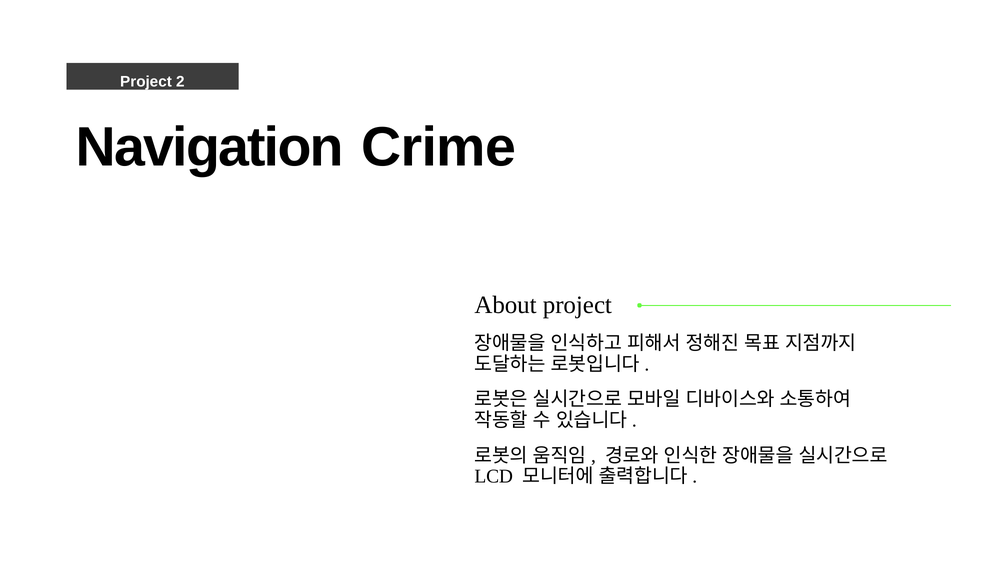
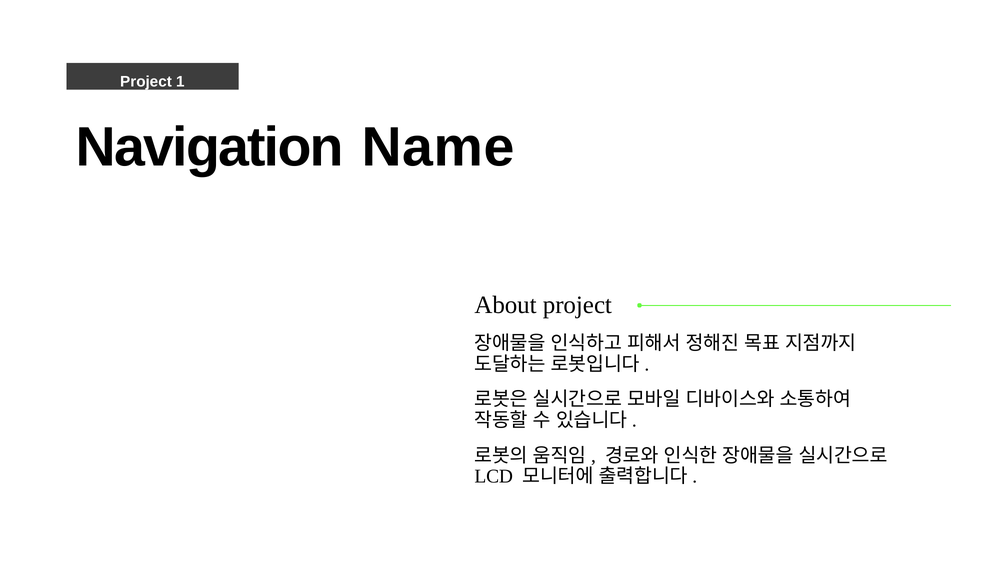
2: 2 -> 1 (180, 82)
Crime: Crime -> Name (438, 147)
